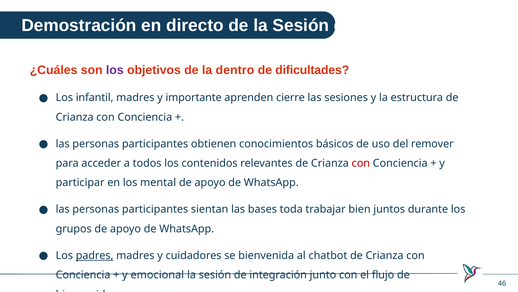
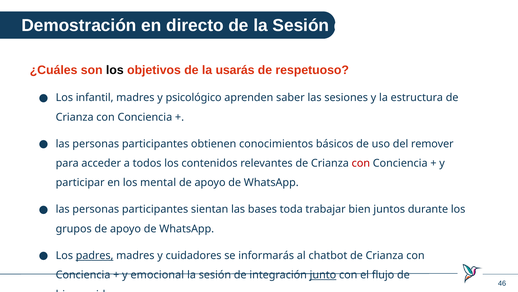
los colour: purple -> black (115, 70)
dentro: dentro -> usarás (235, 70)
dificultades: dificultades -> respetuoso (312, 70)
importante: importante -> psicológico (194, 98)
cierre: cierre -> saber (290, 98)
se bienvenida: bienvenida -> informarás (266, 255)
junto underline: none -> present (323, 274)
